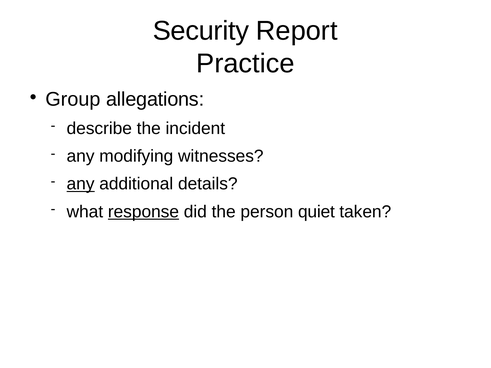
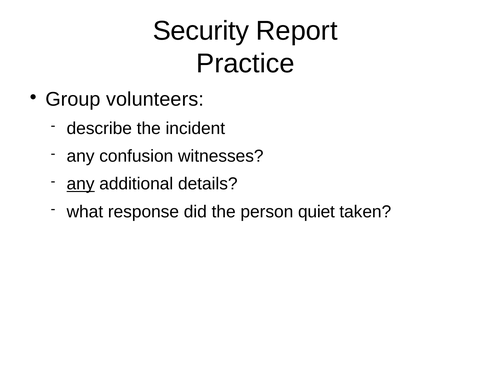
allegations: allegations -> volunteers (155, 99)
modifying: modifying -> confusion (136, 156)
response underline: present -> none (143, 212)
